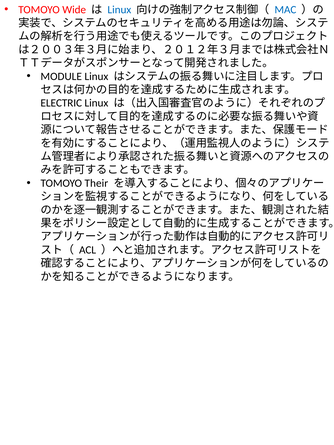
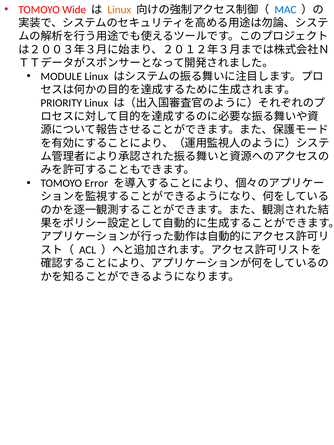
Linux colour: blue -> orange (119, 10)
ELECTRIC: ELECTRIC -> PRIORITY (61, 103)
Their: Their -> Error (96, 183)
